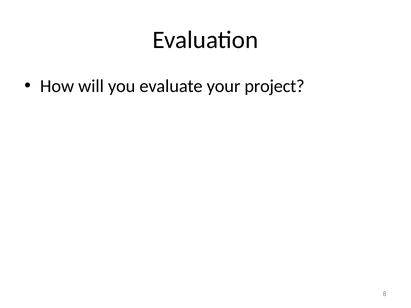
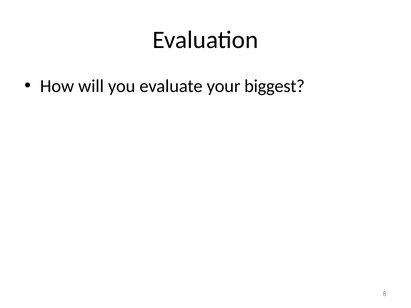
project: project -> biggest (275, 86)
